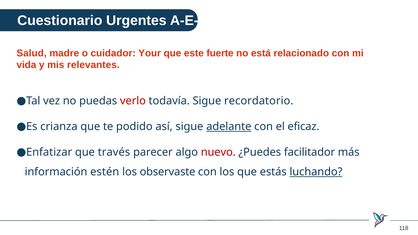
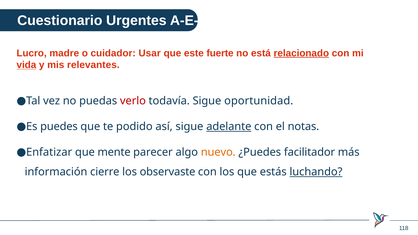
Salud: Salud -> Lucro (32, 53)
Your: Your -> Usar (150, 53)
relacionado underline: none -> present (301, 53)
vida underline: none -> present (26, 65)
recordatorio: recordatorio -> oportunidad (259, 101)
crianza: crianza -> puedes (59, 127)
eficaz: eficaz -> notas (303, 127)
través: través -> mente (114, 152)
nuevo colour: red -> orange (218, 152)
estén: estén -> cierre (105, 172)
